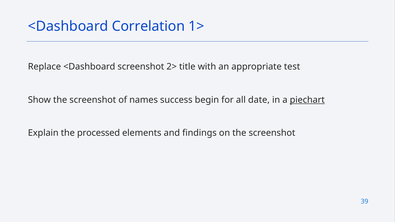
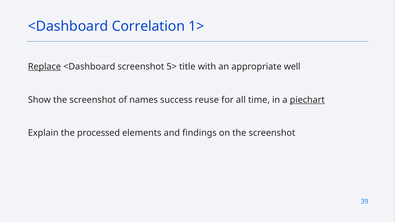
Replace underline: none -> present (44, 67)
2>: 2> -> 5> (172, 67)
test: test -> well (292, 67)
begin: begin -> reuse (207, 100)
date: date -> time (259, 100)
